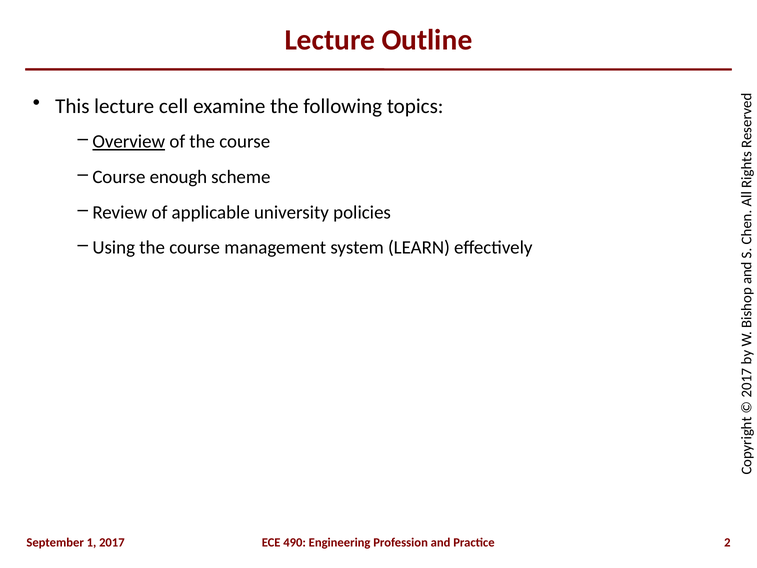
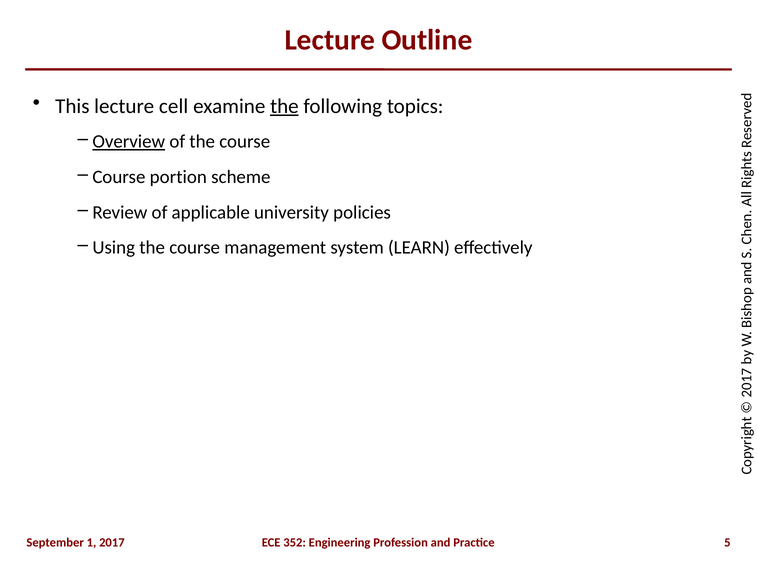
the underline: none -> present (284, 106)
enough: enough -> portion (178, 177)
490: 490 -> 352 (295, 542)
Practice 2: 2 -> 5 (727, 542)
